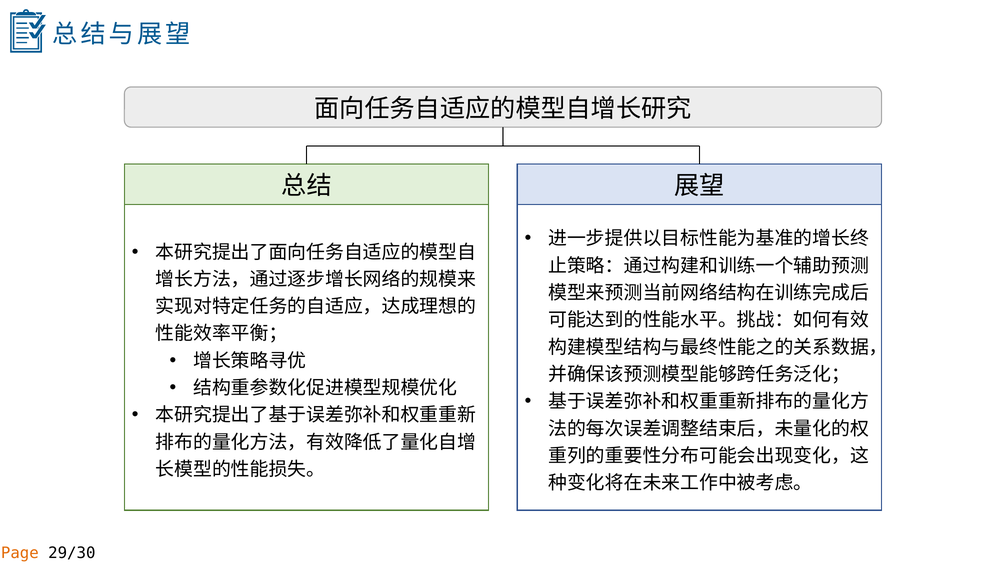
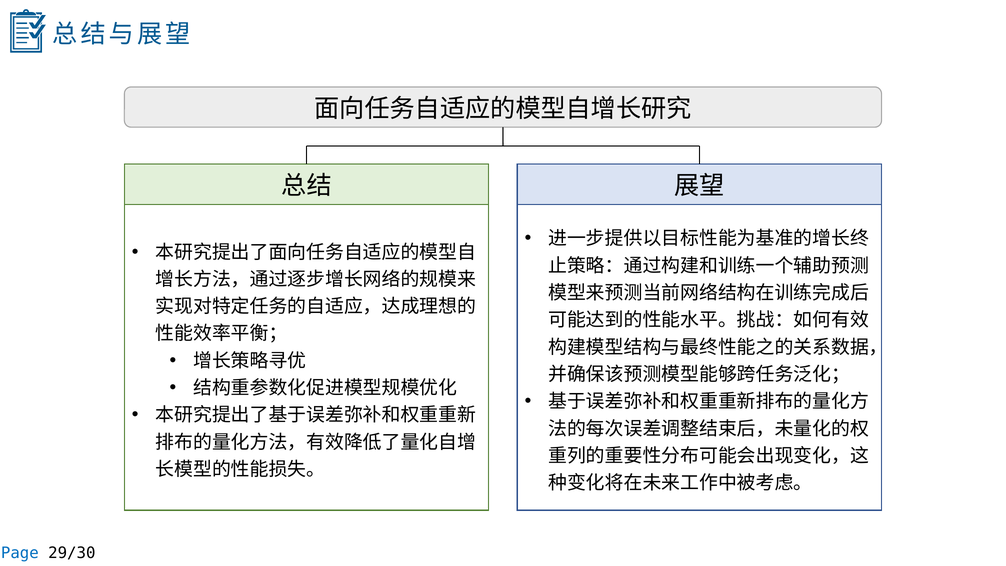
Page colour: orange -> blue (20, 553)
